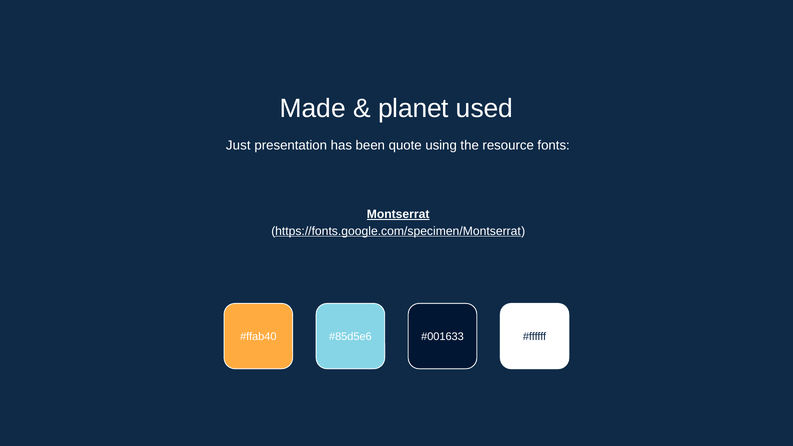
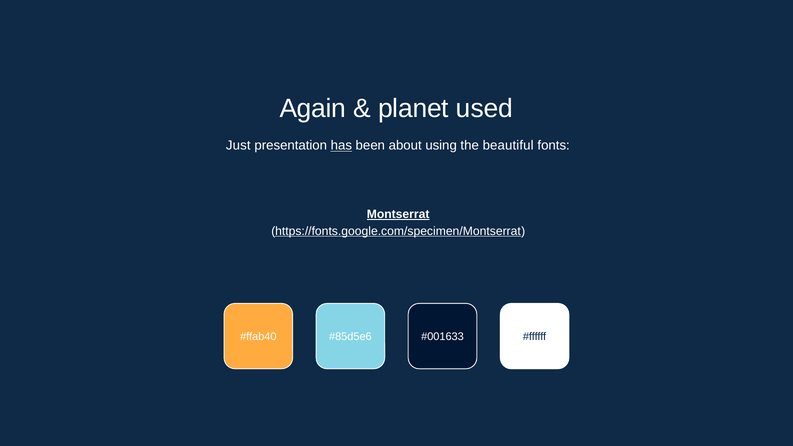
Made: Made -> Again (313, 108)
has underline: none -> present (341, 146)
quote: quote -> about (405, 146)
resource: resource -> beautiful (508, 146)
